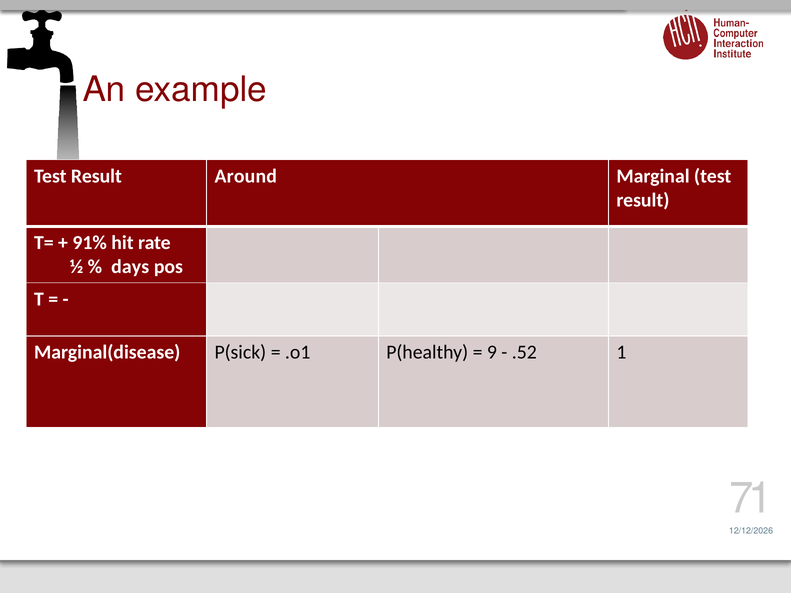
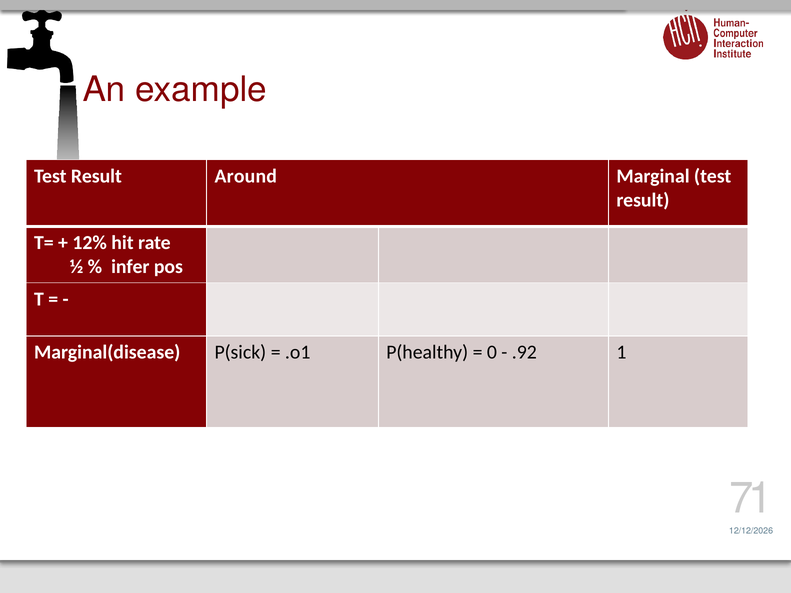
91%: 91% -> 12% (90, 243)
days: days -> infer (130, 267)
9: 9 -> 0 (492, 352)
.52: .52 -> .92 (524, 352)
